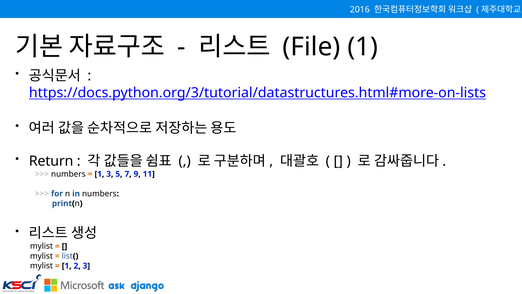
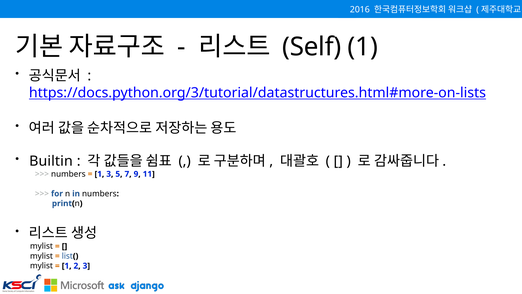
File: File -> Self (312, 47)
Return: Return -> Builtin (51, 161)
